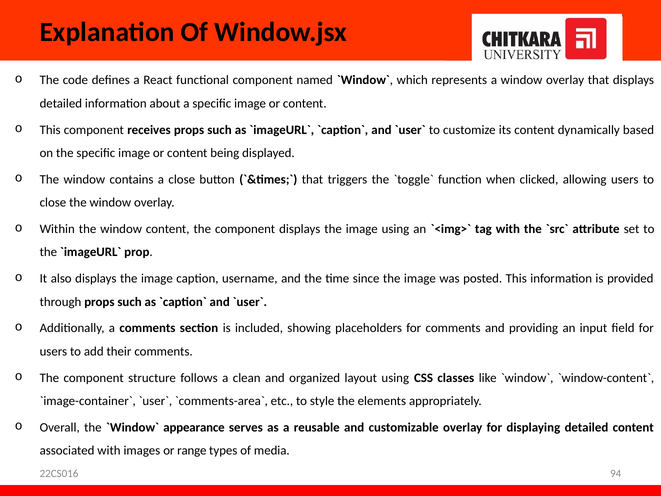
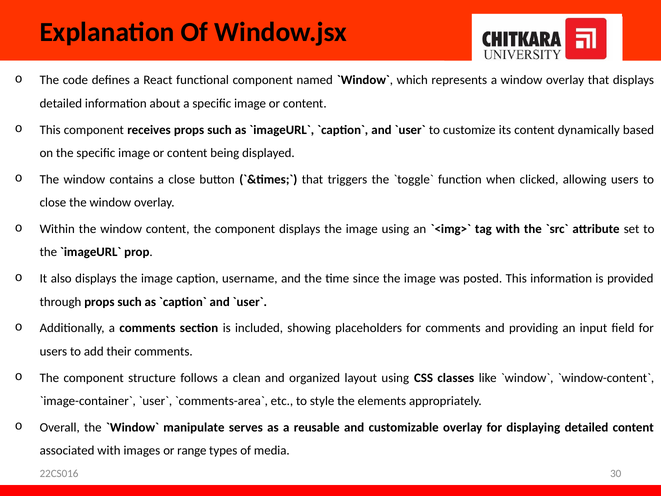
appearance: appearance -> manipulate (194, 427)
94: 94 -> 30 (616, 473)
